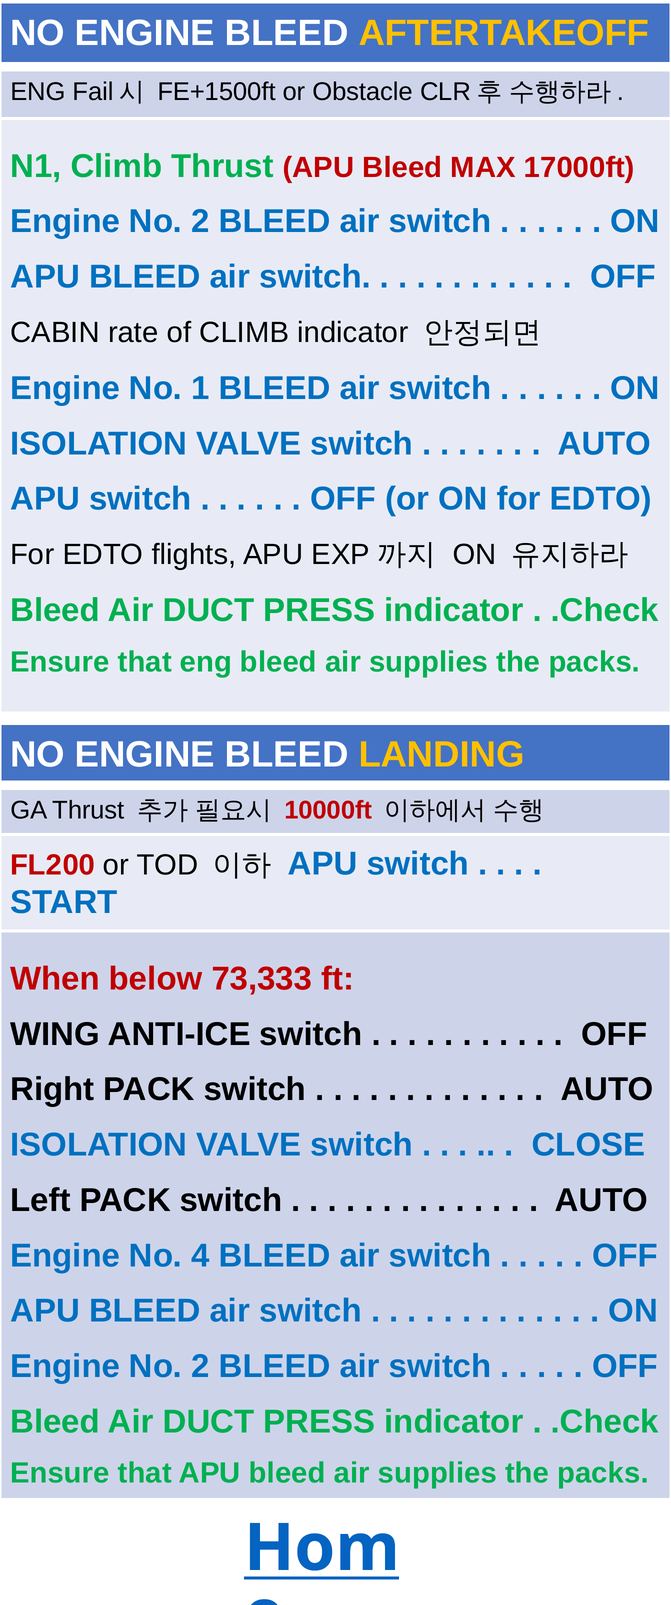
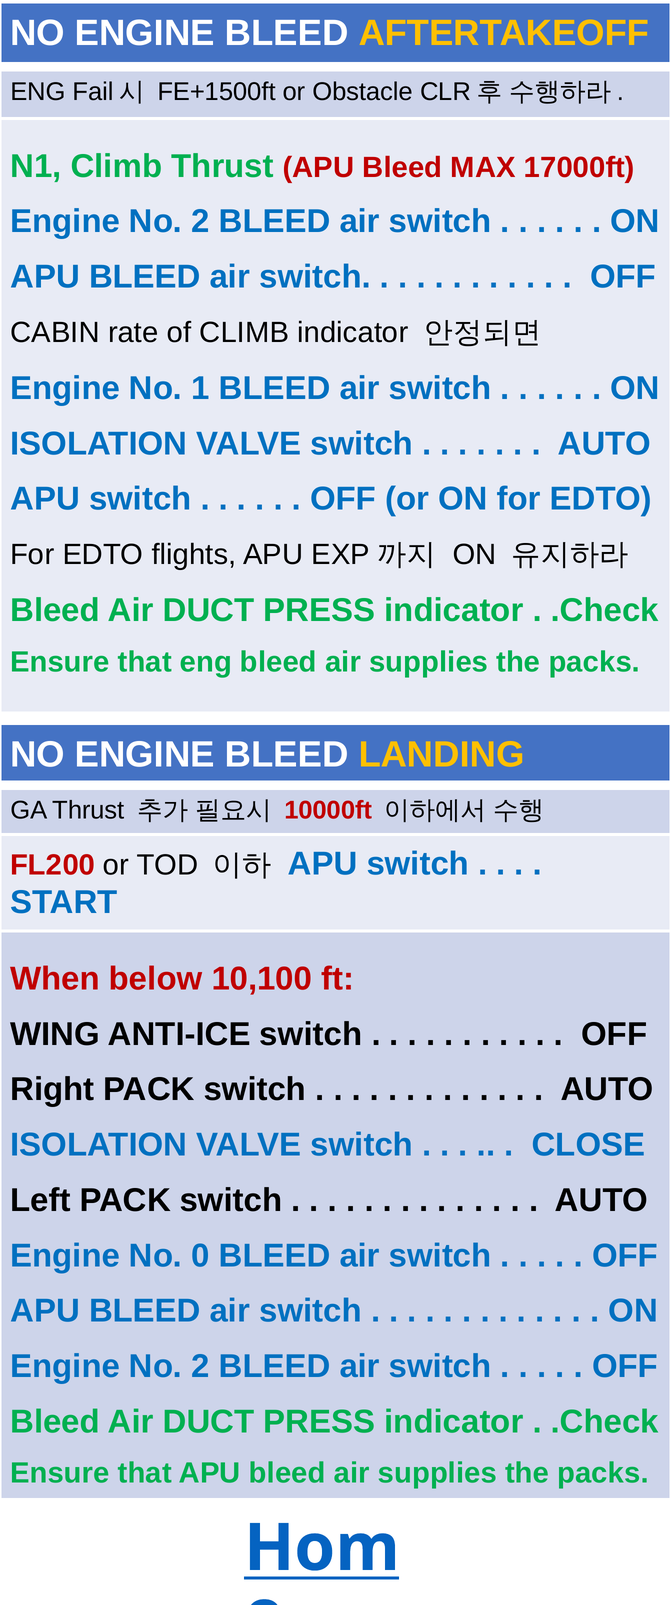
73,333: 73,333 -> 10,100 (262, 979)
4: 4 -> 0 (200, 1256)
